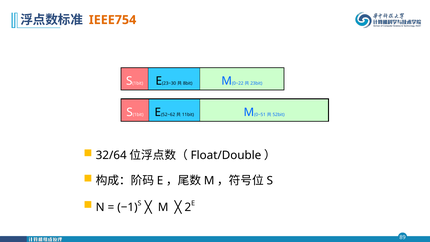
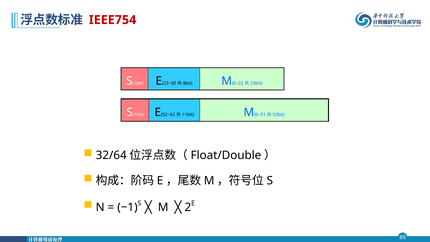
IEEE754 colour: orange -> red (113, 20)
